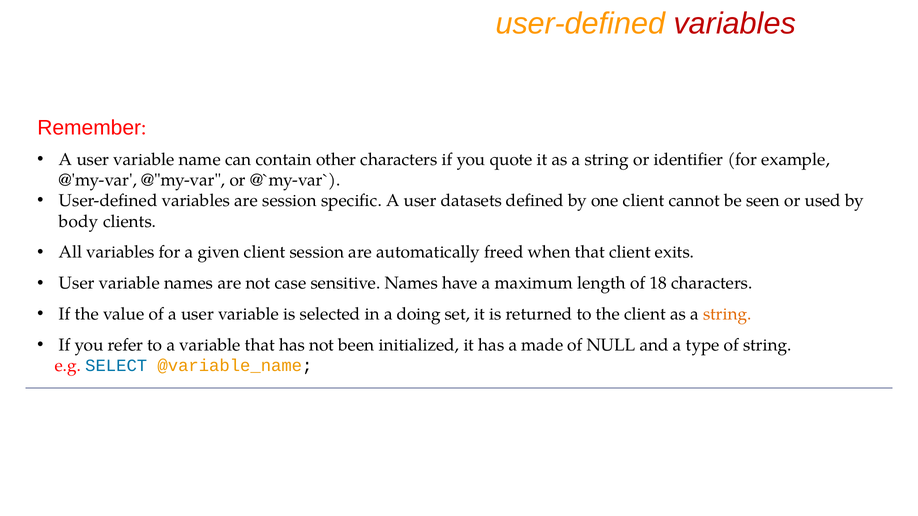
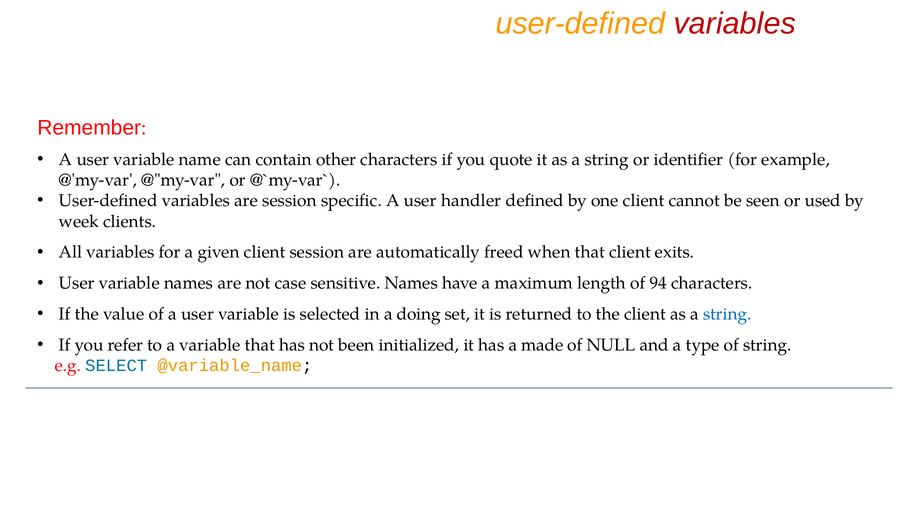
datasets: datasets -> handler (471, 201)
body: body -> week (79, 221)
18: 18 -> 94 (658, 283)
string colour: orange -> blue (727, 314)
